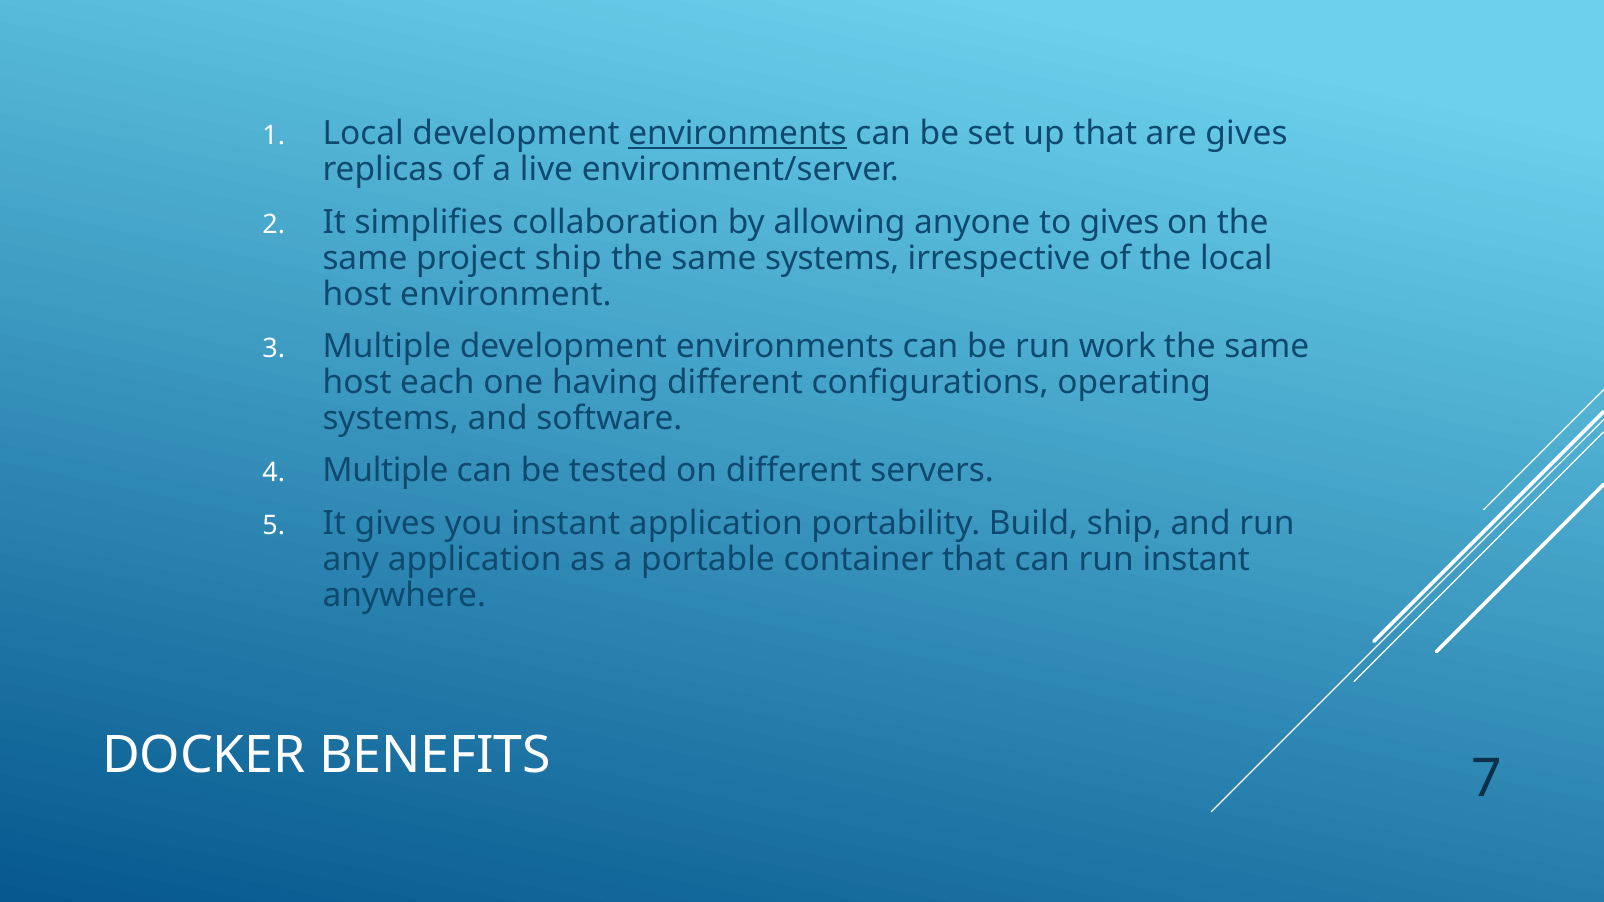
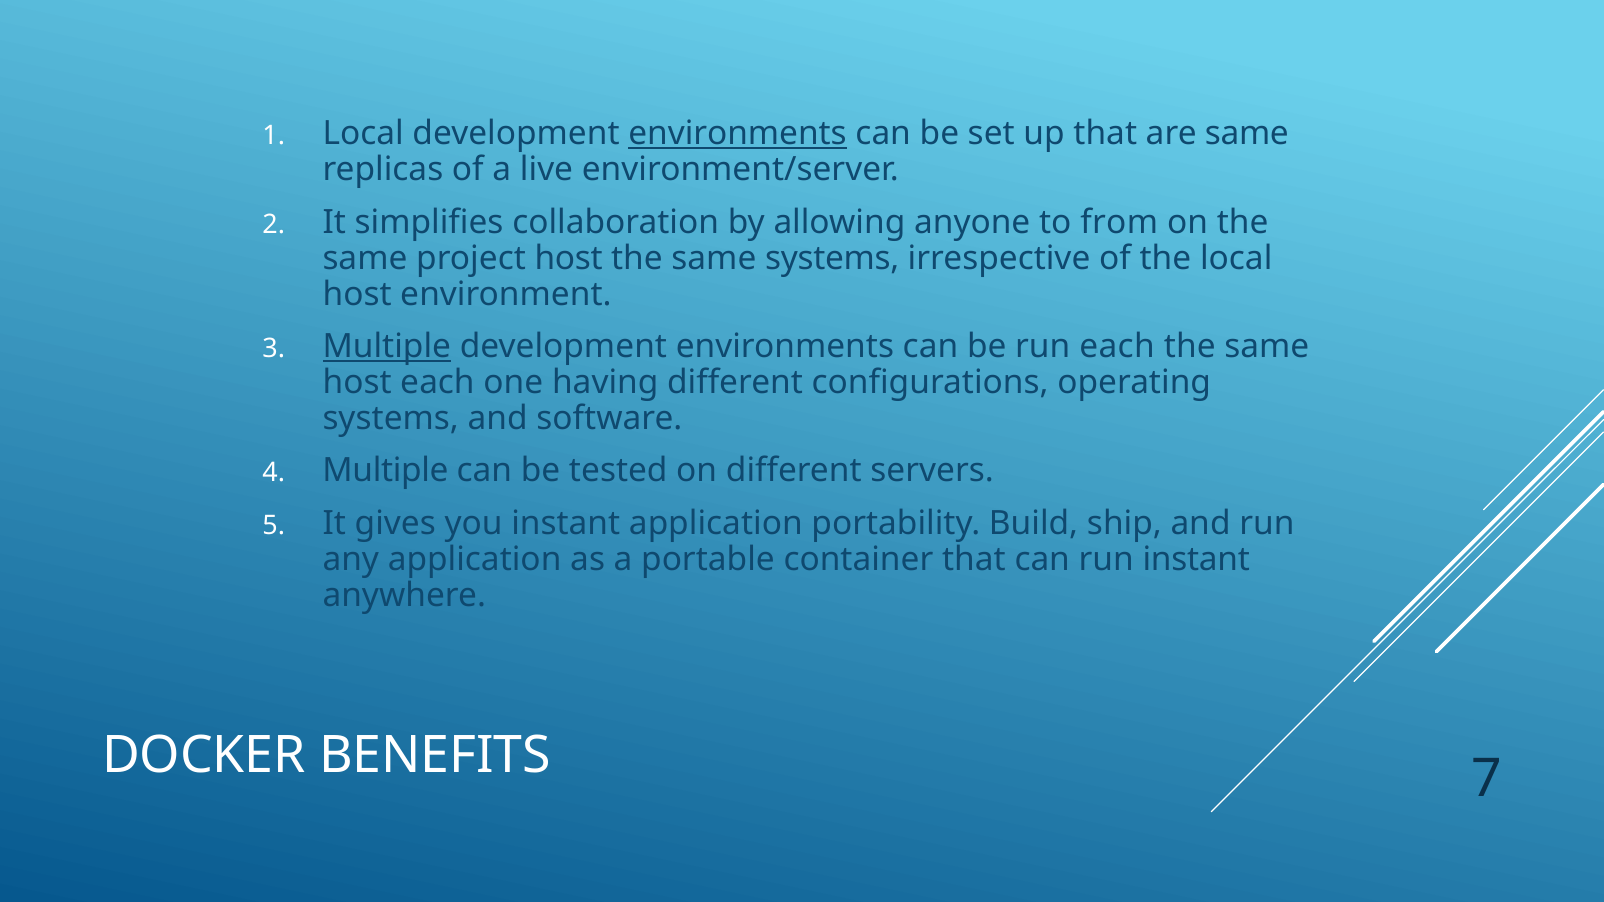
are gives: gives -> same (1247, 134)
to gives: gives -> from (1119, 222)
project ship: ship -> host (569, 258)
Multiple underline: none -> present (387, 347)
run work: work -> each (1117, 347)
